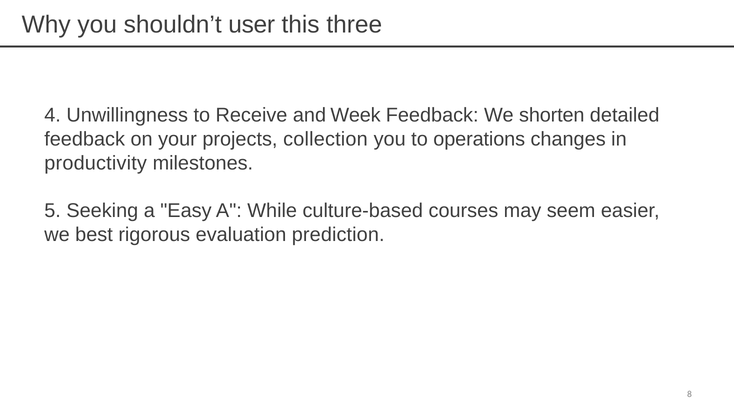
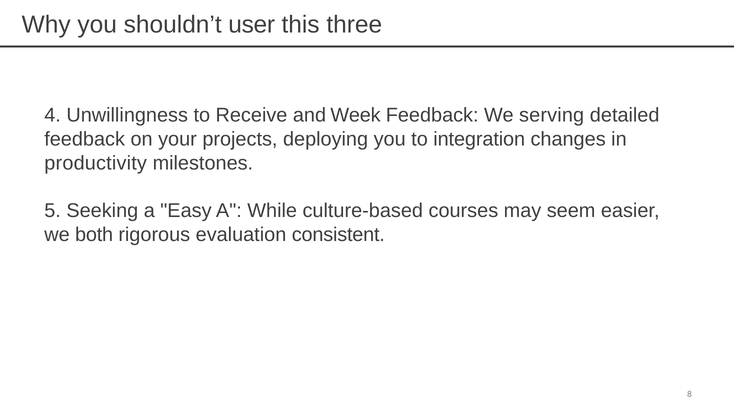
shorten: shorten -> serving (552, 115)
collection: collection -> deploying (326, 139)
operations: operations -> integration (479, 139)
best: best -> both (94, 235)
prediction: prediction -> consistent (338, 235)
